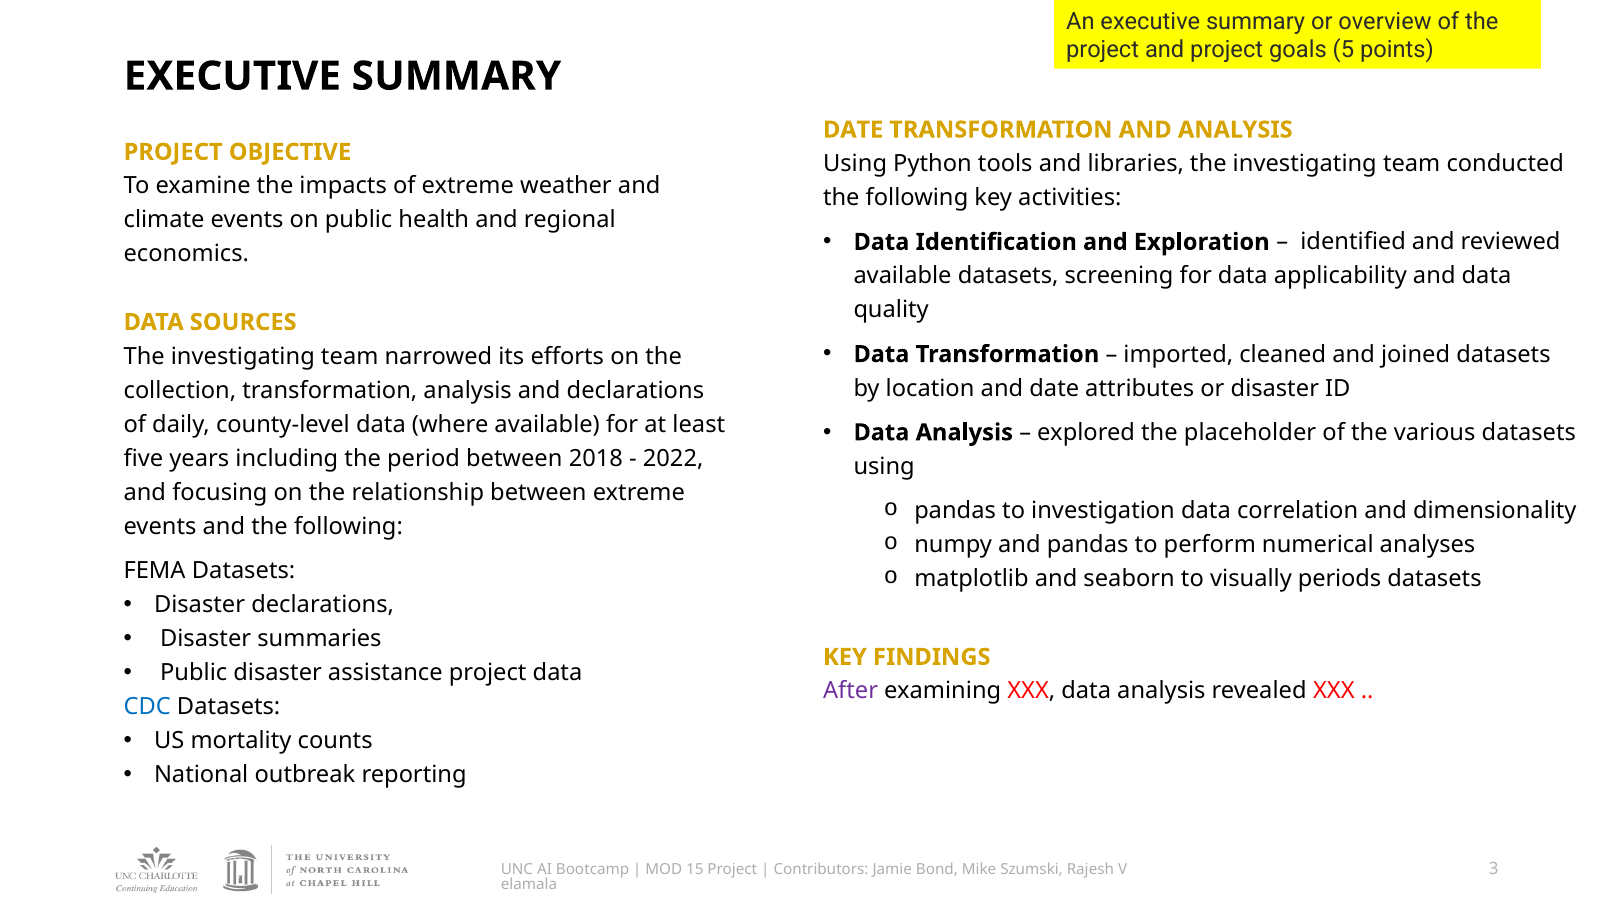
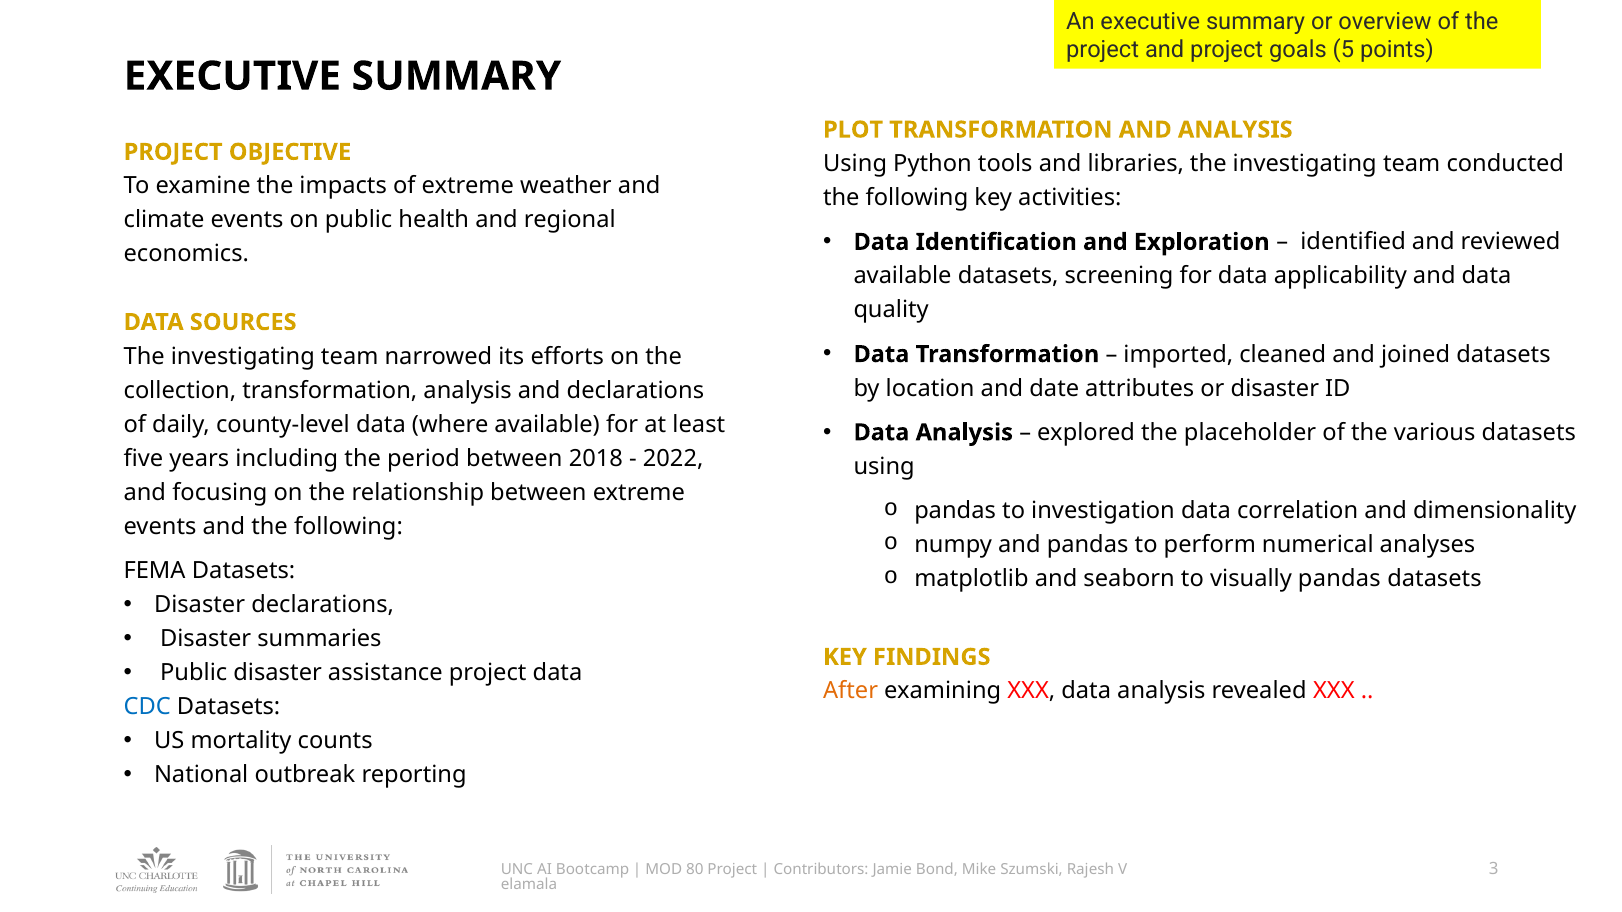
DATE: DATE -> PLOT (853, 130)
visually periods: periods -> pandas (1339, 579)
After colour: purple -> orange (851, 691)
15: 15 -> 80 (695, 870)
